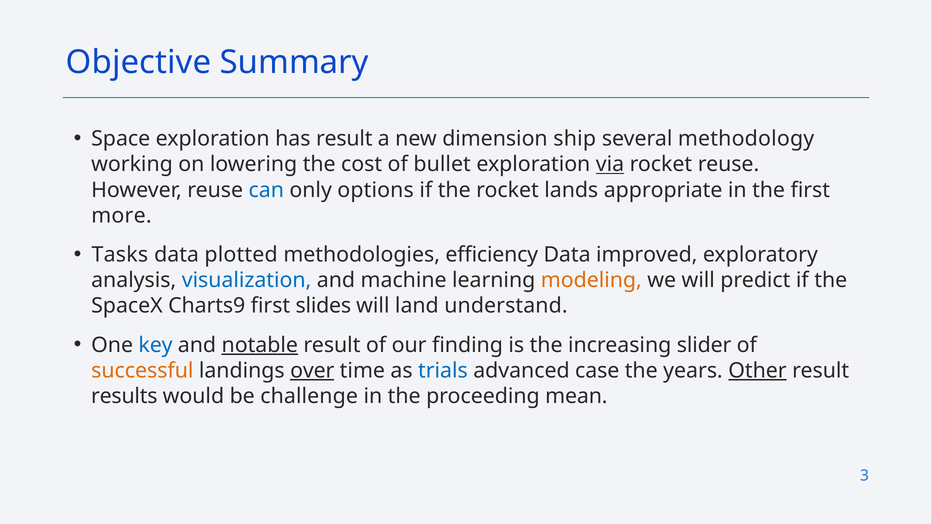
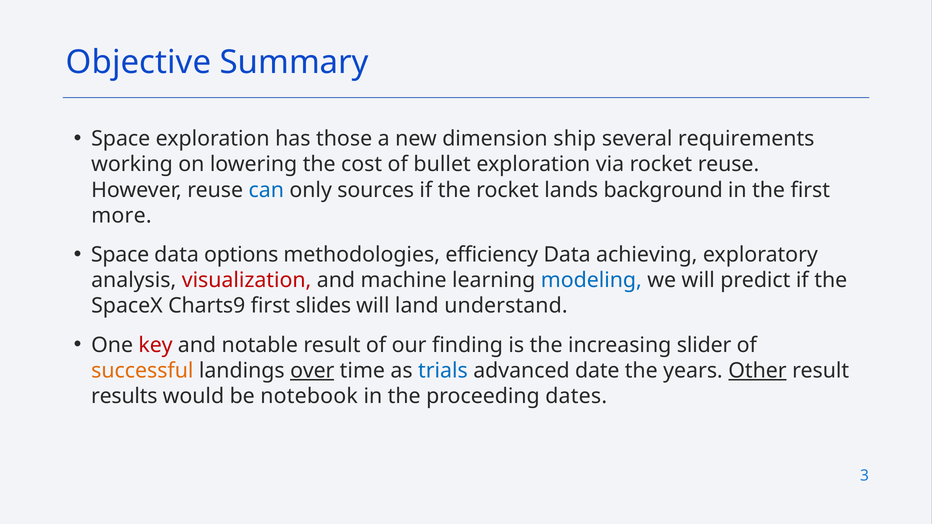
has result: result -> those (344, 139)
methodology: methodology -> requirements (746, 139)
via underline: present -> none (610, 164)
options: options -> sources (376, 190)
appropriate: appropriate -> background (663, 190)
Tasks: Tasks -> Space (120, 255)
plotted: plotted -> options (241, 255)
improved: improved -> achieving (647, 255)
visualization colour: blue -> red (247, 280)
modeling colour: orange -> blue (591, 280)
key colour: blue -> red (156, 345)
notable underline: present -> none (260, 345)
case: case -> date (597, 371)
challenge: challenge -> notebook (309, 396)
mean: mean -> dates (576, 396)
